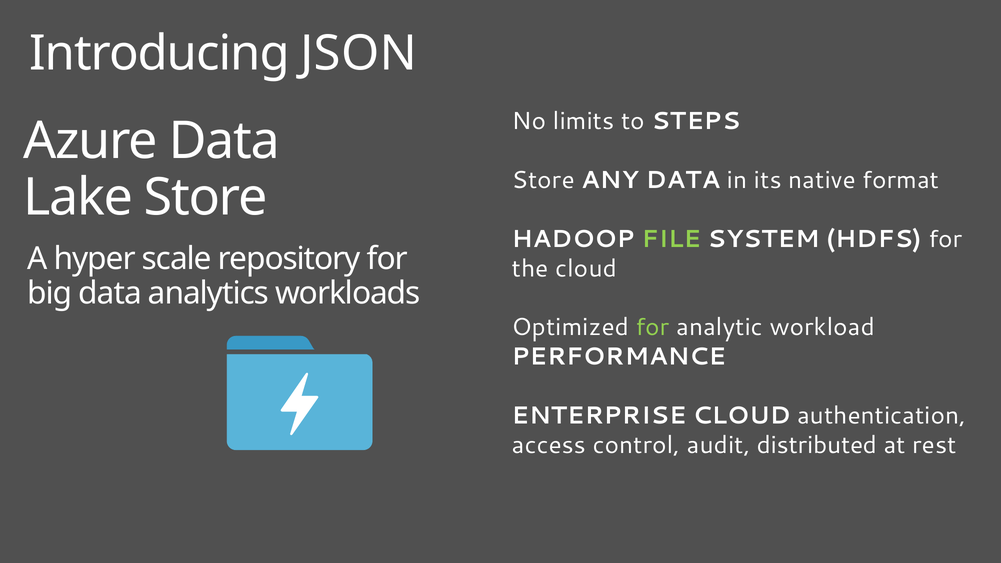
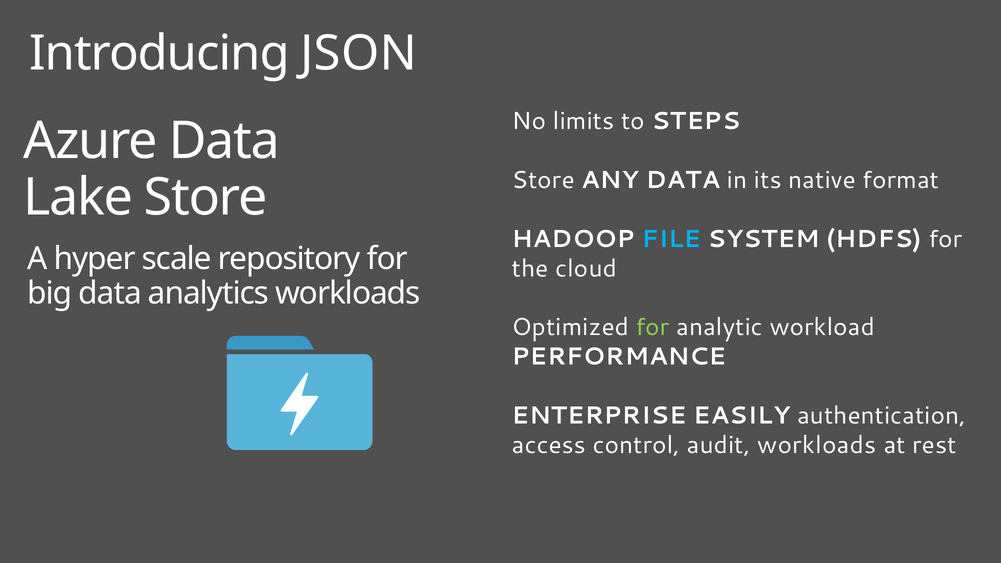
FILE colour: light green -> light blue (671, 239)
ENTERPRISE CLOUD: CLOUD -> EASILY (742, 416)
audit distributed: distributed -> workloads (817, 445)
